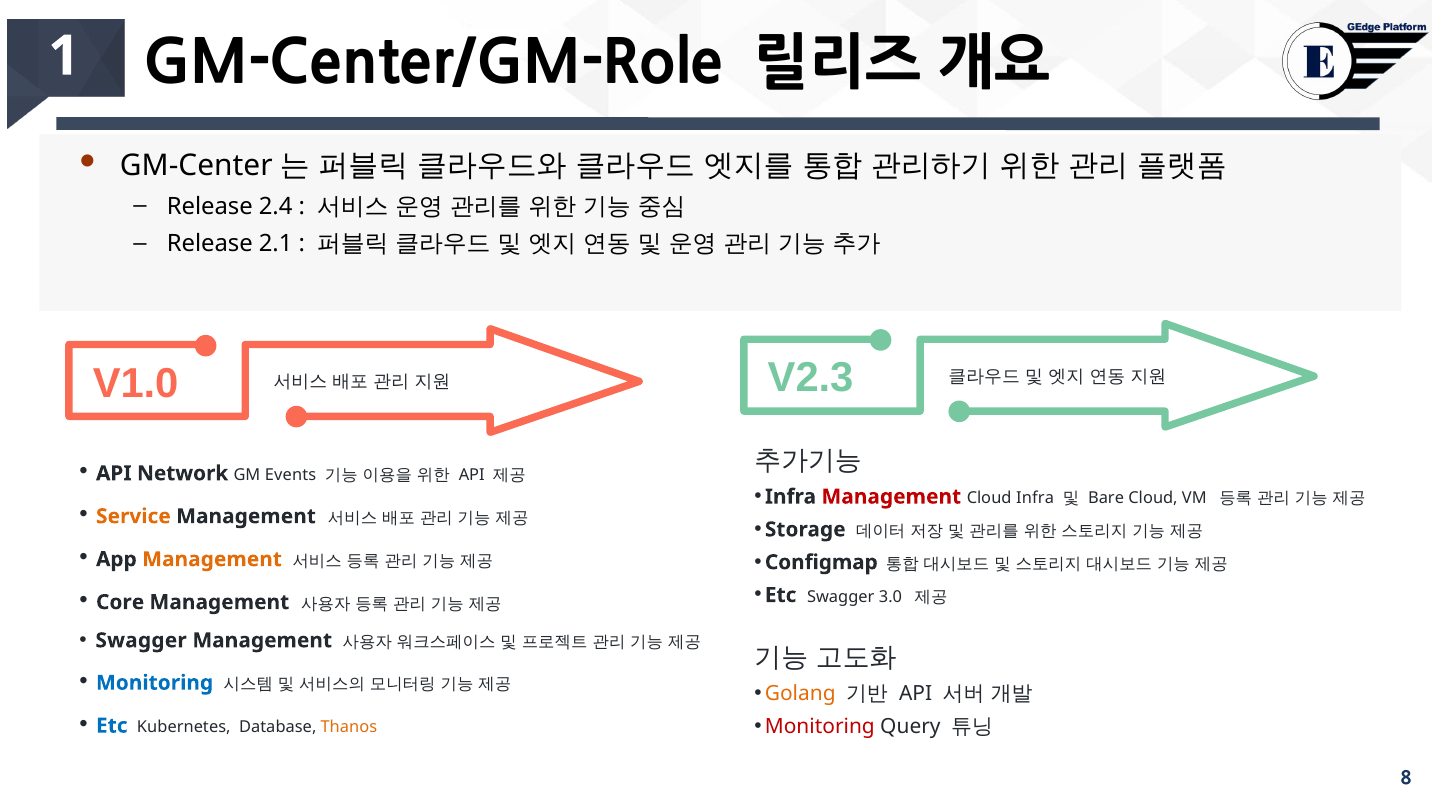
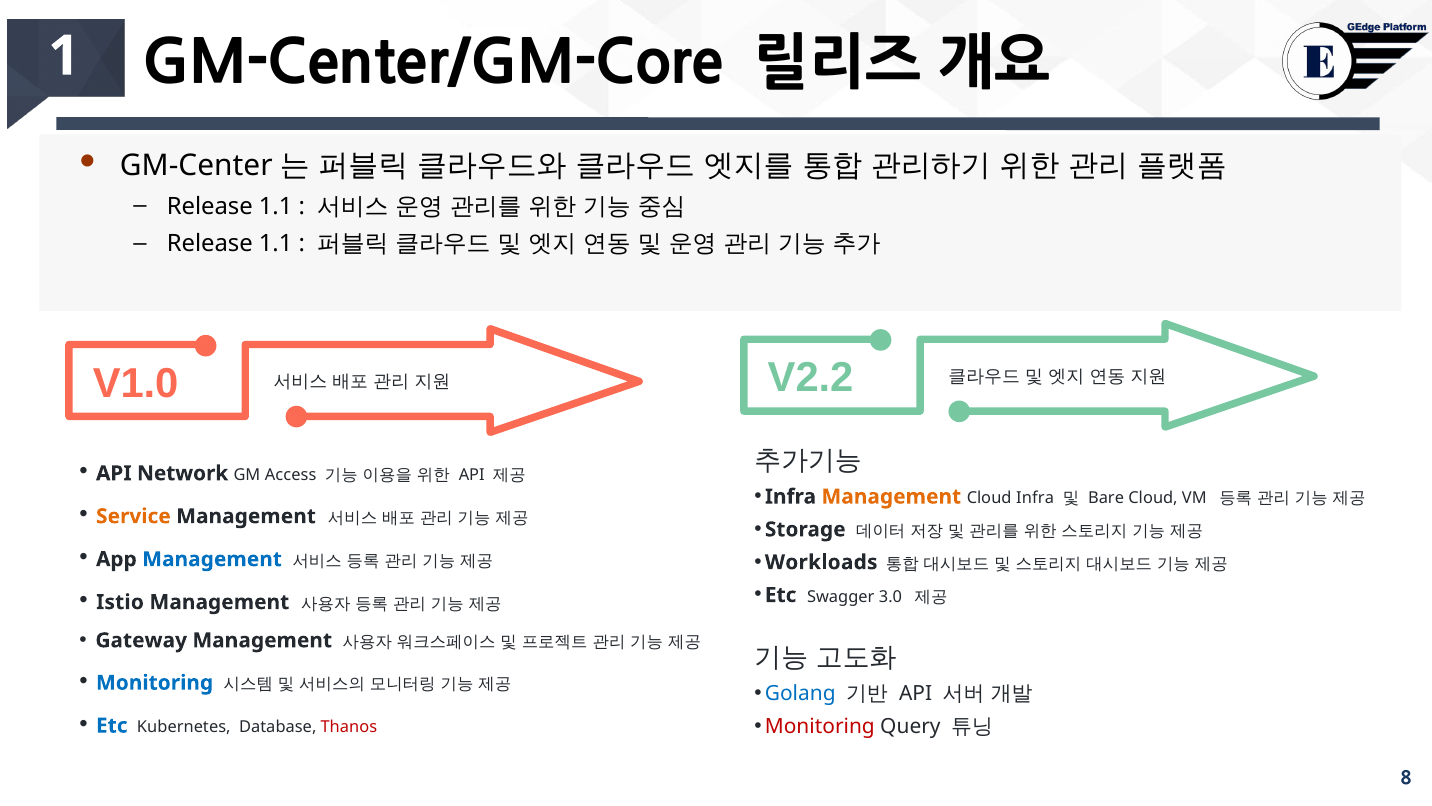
GM-Center/GM-Role: GM-Center/GM-Role -> GM-Center/GM-Core (433, 64)
2.4: 2.4 -> 1.1 (276, 206)
2.1: 2.1 -> 1.1 (276, 244)
V2.3: V2.3 -> V2.2 (811, 378)
Events: Events -> Access (291, 475)
Management colour: red -> orange (891, 496)
Management colour: orange -> blue (212, 559)
Configmap: Configmap -> Workloads (821, 562)
Core: Core -> Istio (120, 602)
Swagger: Swagger -> Gateway (141, 640)
Golang colour: orange -> blue (800, 693)
Thanos colour: orange -> red (349, 727)
